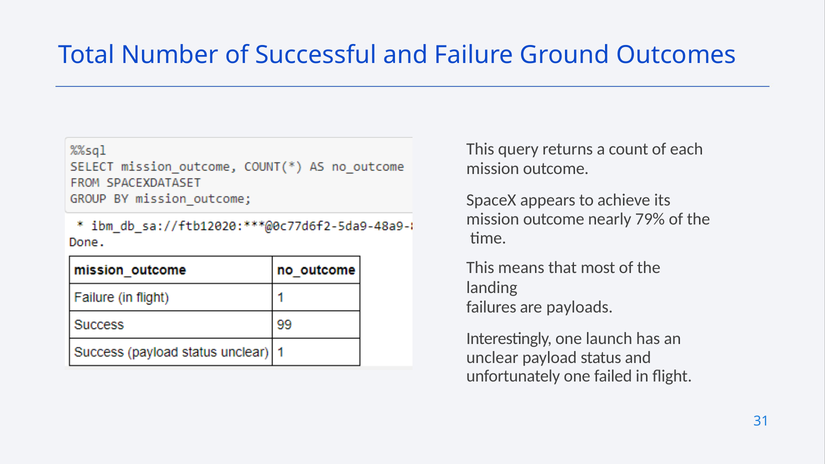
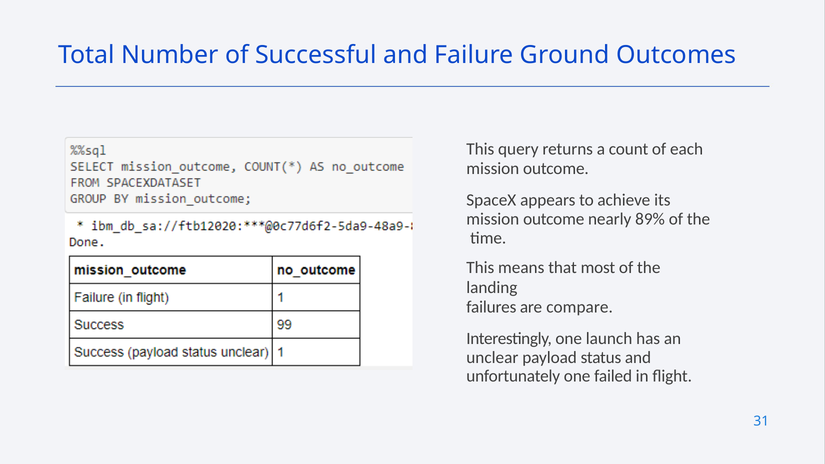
79%: 79% -> 89% (650, 219)
payloads: payloads -> compare (580, 307)
